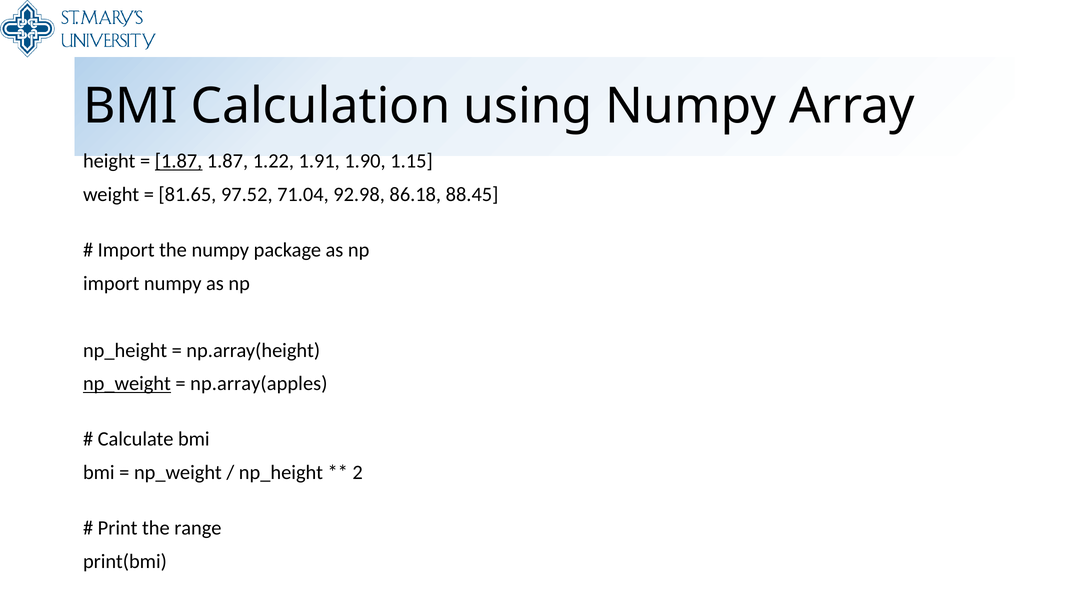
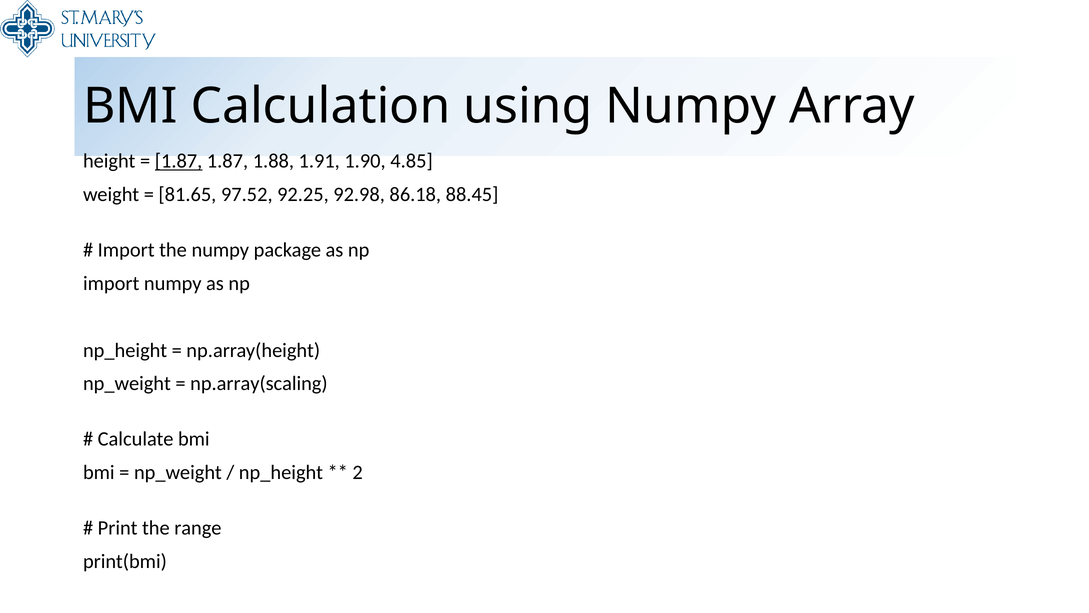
1.22: 1.22 -> 1.88 (273, 161)
1.15: 1.15 -> 4.85 (412, 161)
71.04: 71.04 -> 92.25 (303, 194)
np_weight underline: present -> none (127, 383)
np.array(apples: np.array(apples -> np.array(scaling (259, 383)
